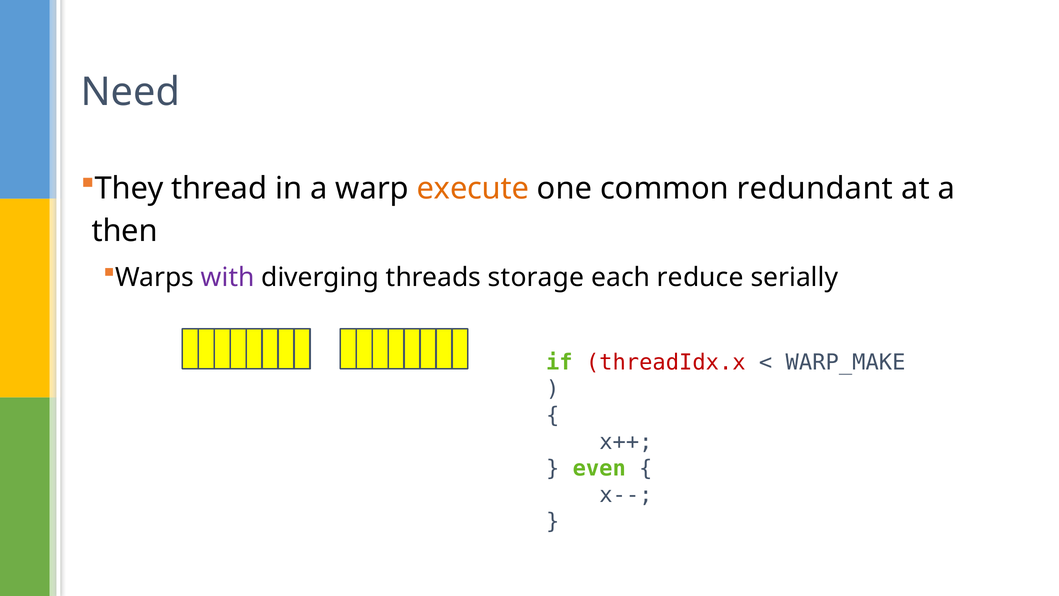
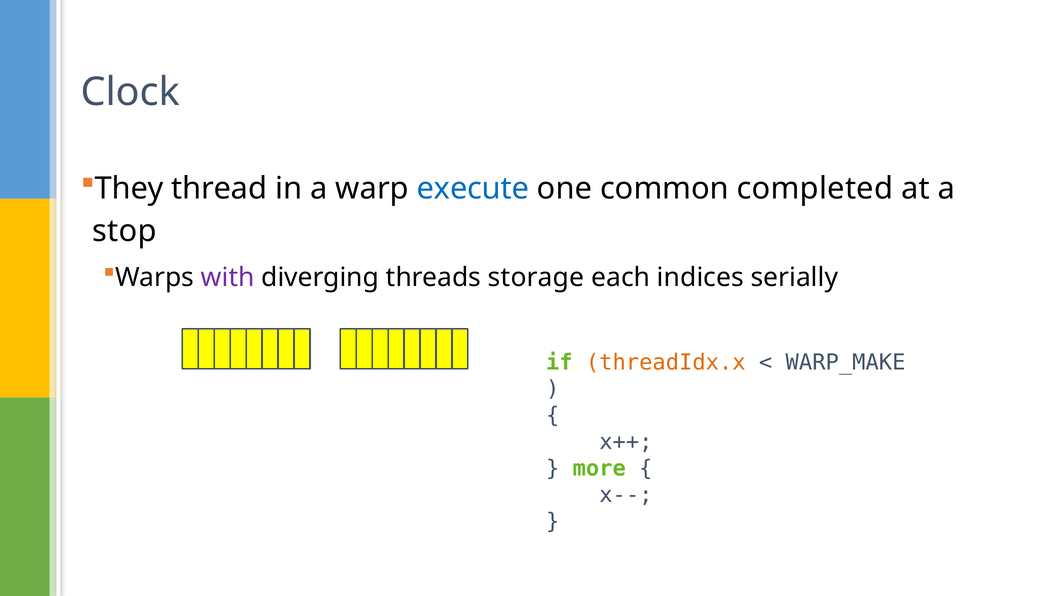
Need: Need -> Clock (130, 92)
execute colour: orange -> blue (473, 188)
redundant: redundant -> completed (815, 188)
then: then -> stop (124, 231)
reduce: reduce -> indices (700, 277)
threadIdx.x colour: red -> orange (666, 362)
even: even -> more (599, 468)
